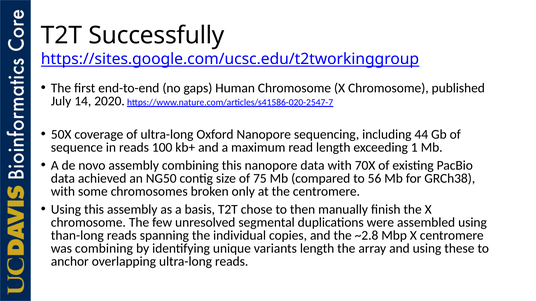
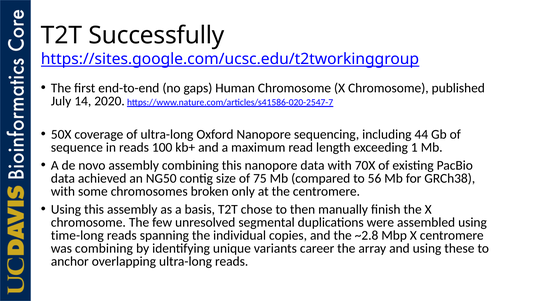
than-long: than-long -> time-long (77, 236)
variants length: length -> career (317, 249)
